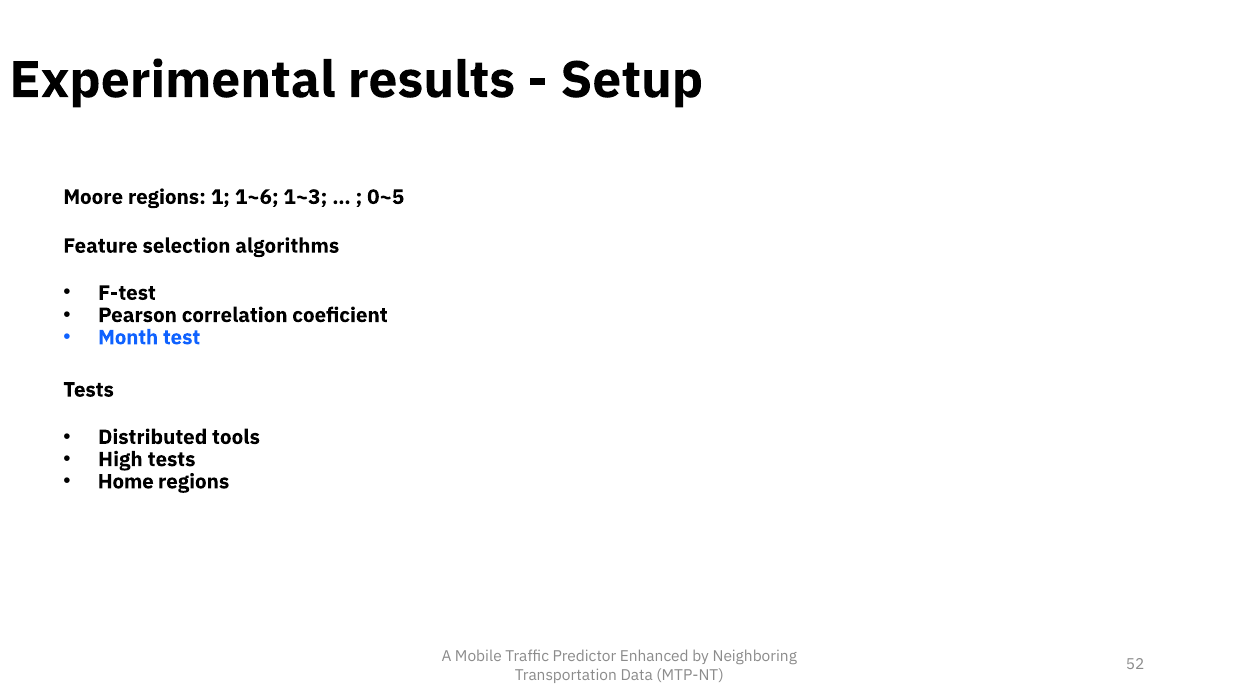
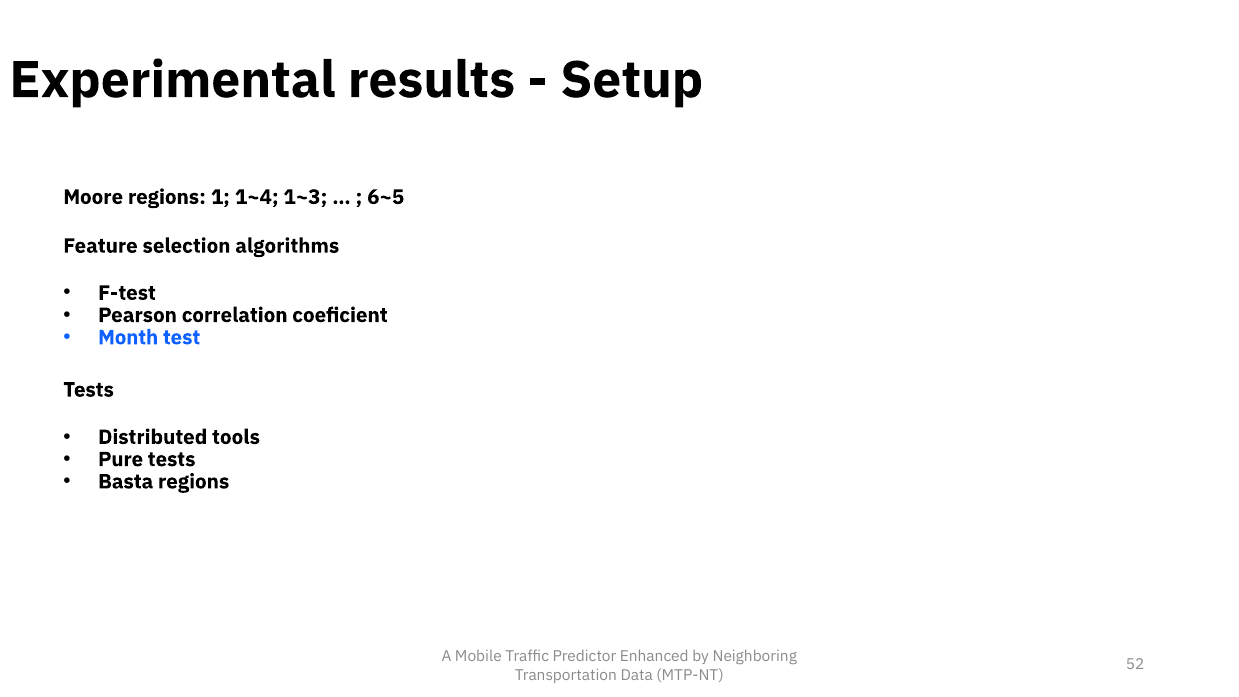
1~6: 1~6 -> 1~4 (257, 197)
0~5: 0~5 -> 6~5 (386, 197)
High: High -> Pure (121, 459)
Home: Home -> Basta (126, 482)
